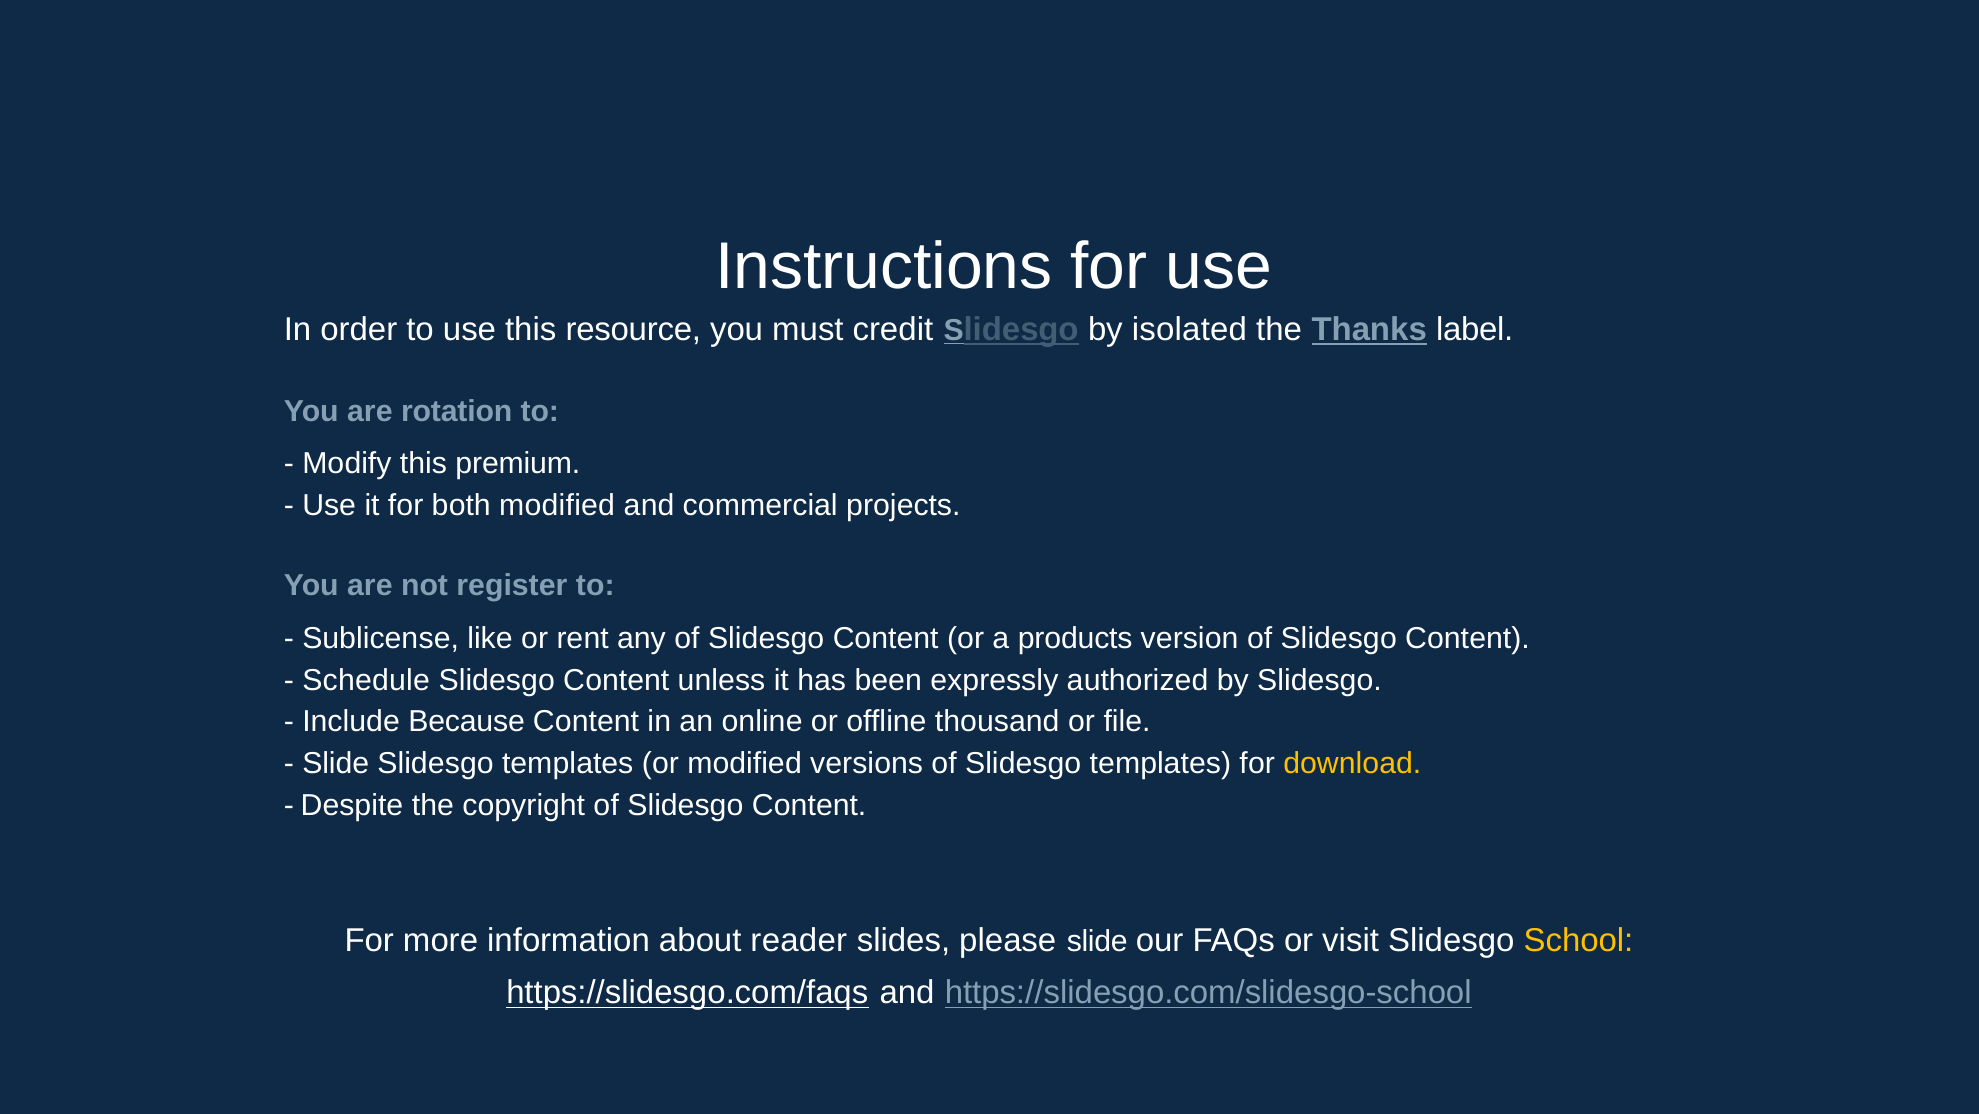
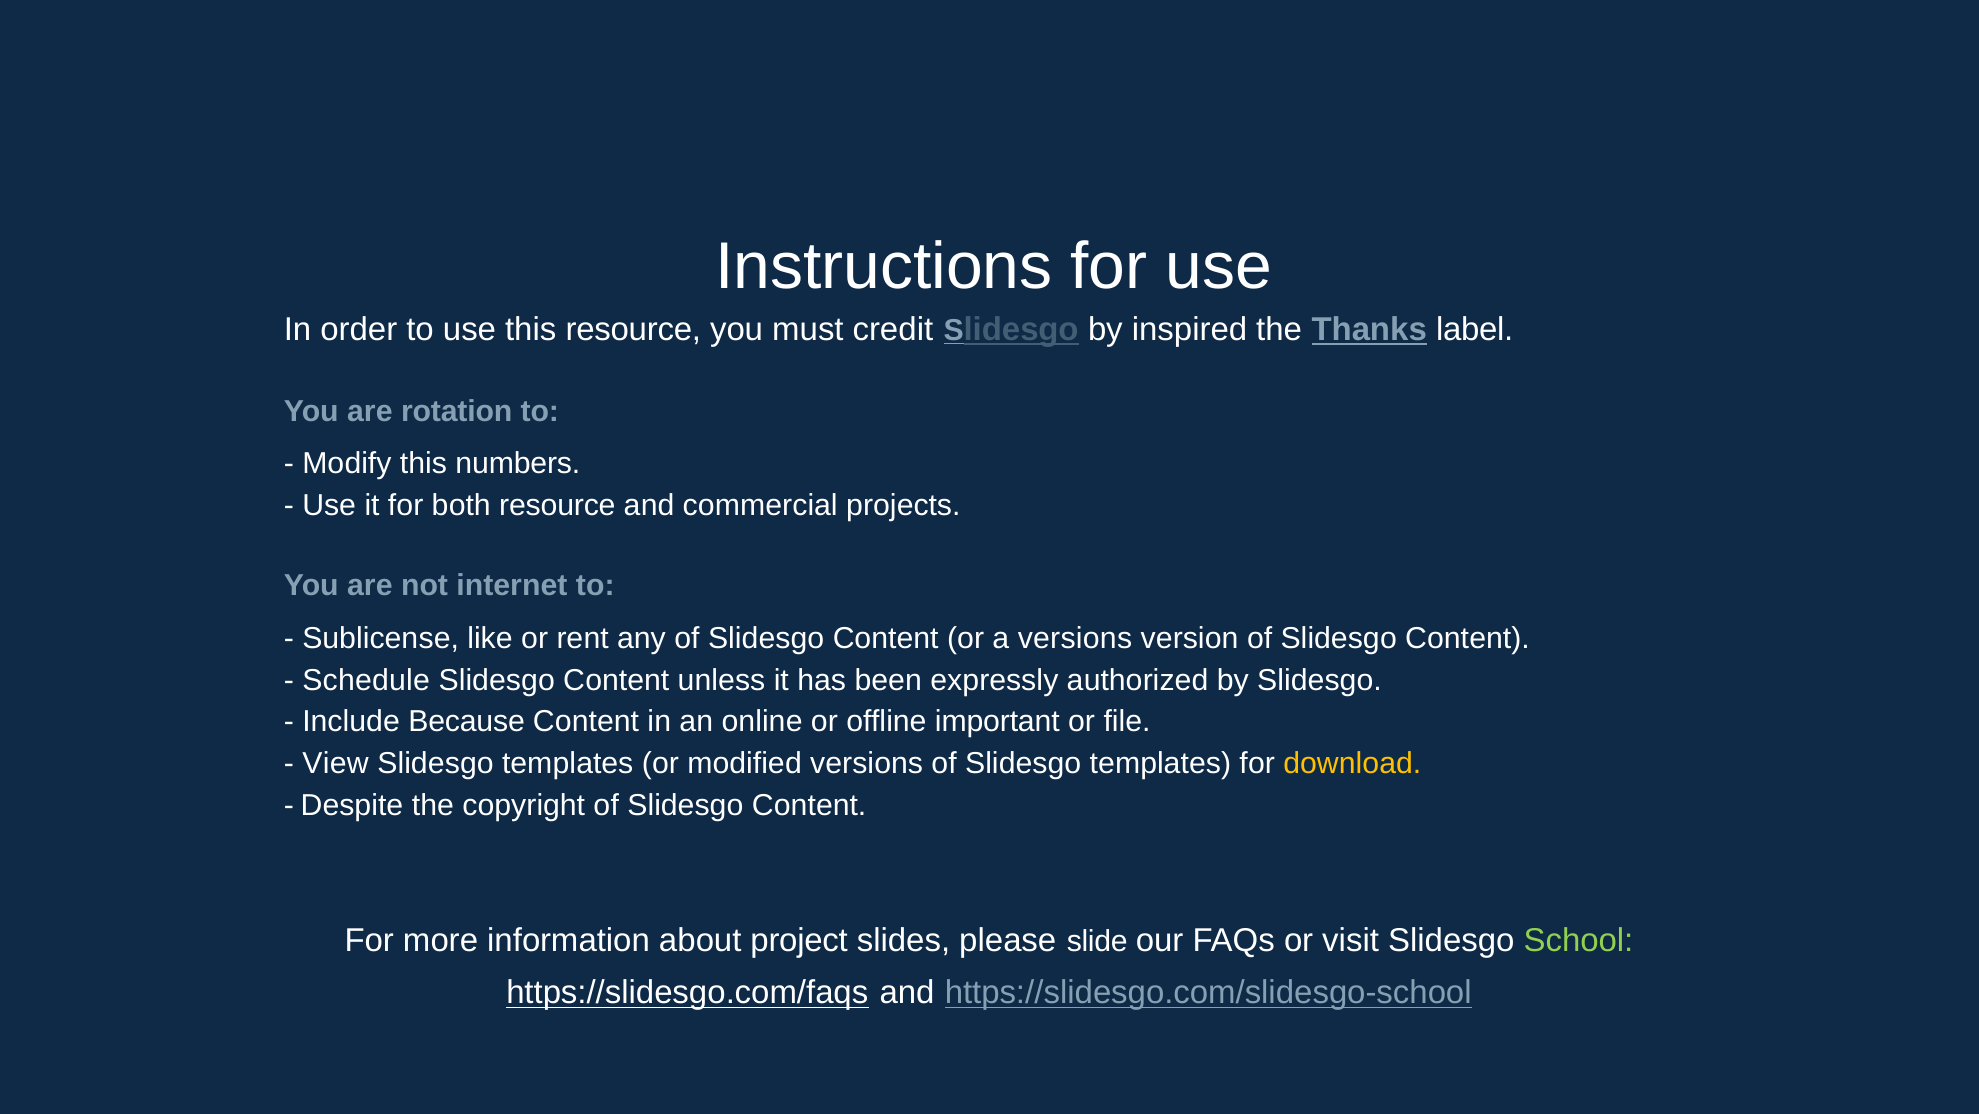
isolated: isolated -> inspired (1190, 329)
premium: premium -> numbers (518, 463)
both modified: modified -> resource (557, 505)
register: register -> internet (512, 585)
a products: products -> versions (1075, 638)
thousand: thousand -> important (997, 721)
Slide: Slide -> View (336, 763)
reader: reader -> project (799, 940)
School colour: yellow -> light green (1578, 940)
